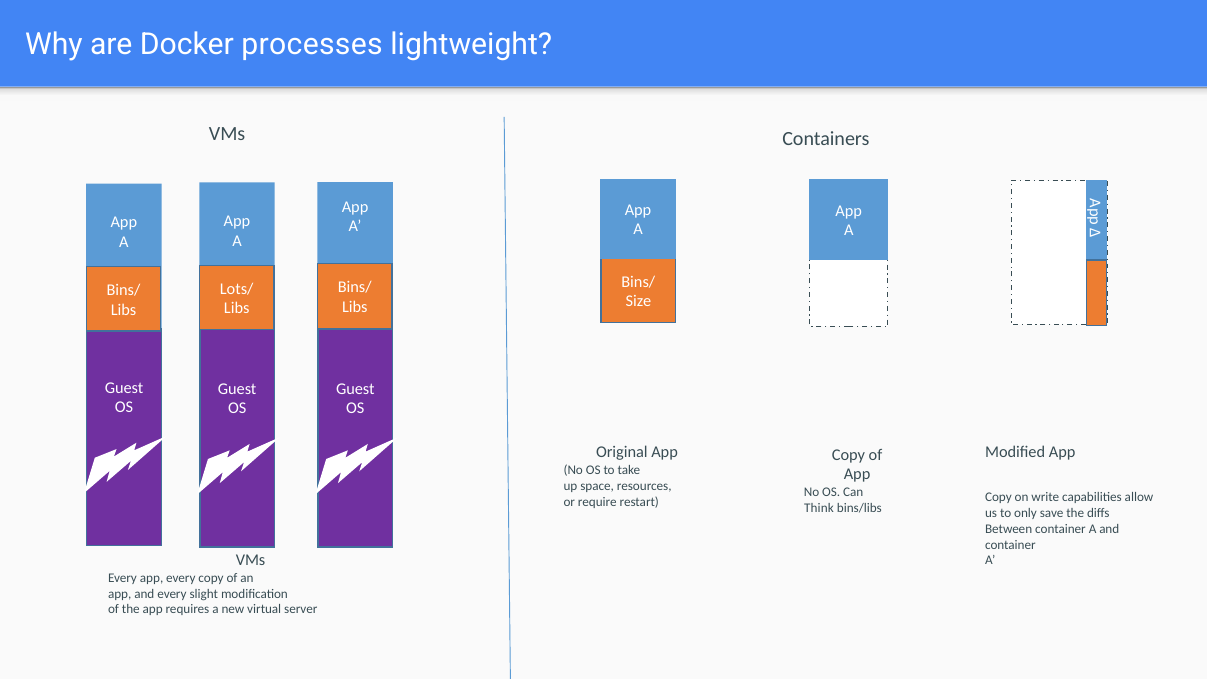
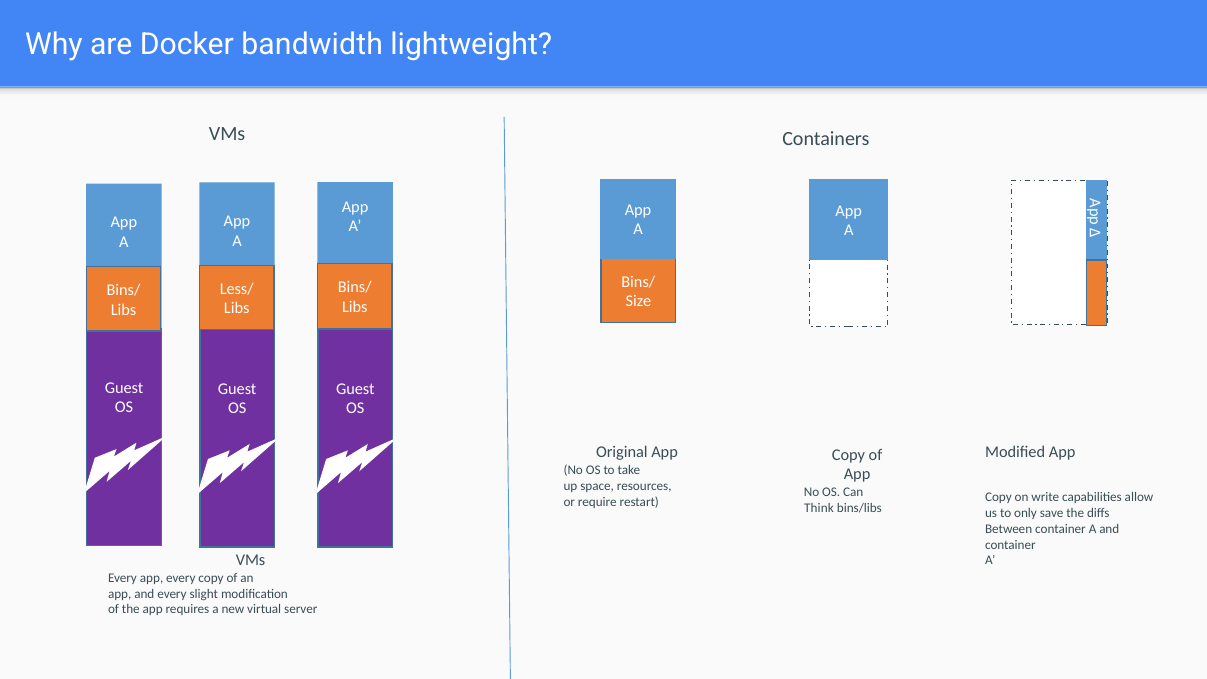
processes: processes -> bandwidth (312, 44)
Lots/: Lots/ -> Less/ (237, 289)
